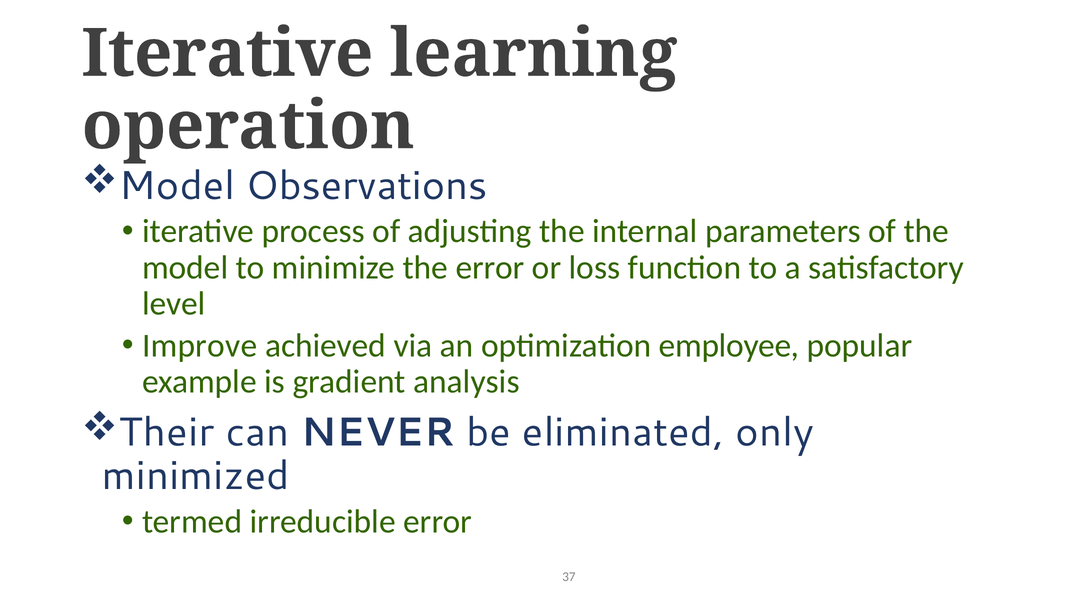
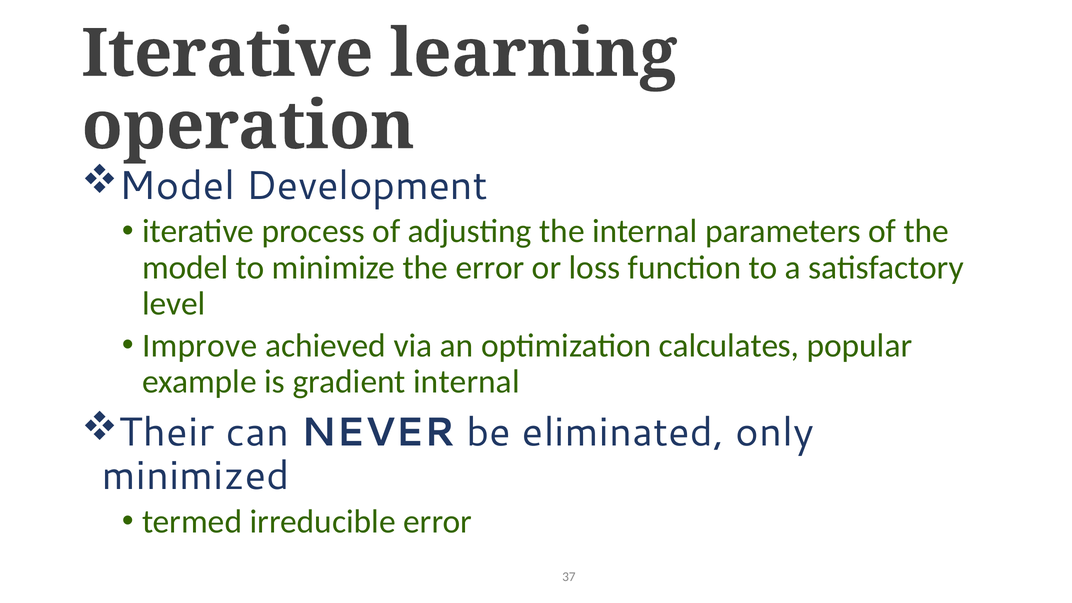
Observations: Observations -> Development (367, 186)
employee: employee -> calculates (729, 346)
gradient analysis: analysis -> internal (466, 382)
